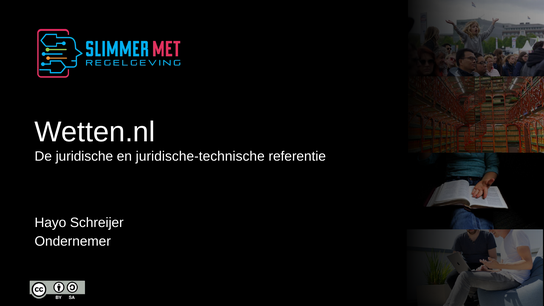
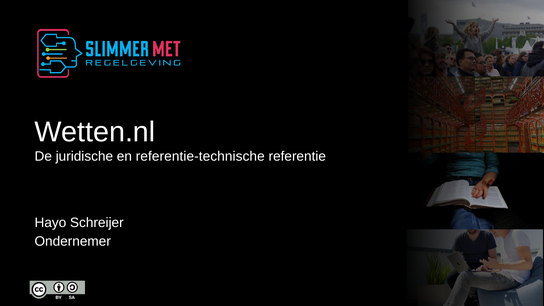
juridische-technische: juridische-technische -> referentie-technische (200, 156)
